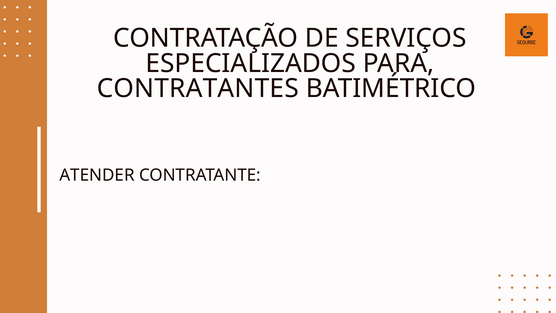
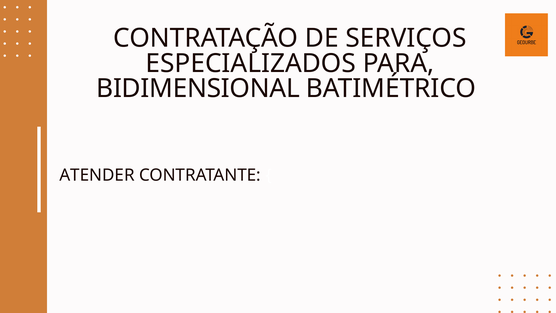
CONTRATANTES: CONTRATANTES -> BIDIMENSIONAL (198, 89)
